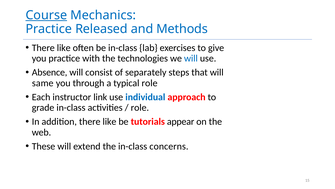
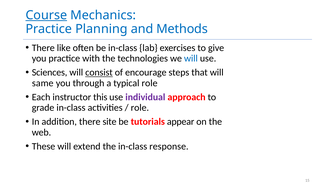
Released: Released -> Planning (101, 29)
Absence: Absence -> Sciences (50, 72)
consist underline: none -> present (99, 72)
separately: separately -> encourage (146, 72)
link: link -> this (100, 97)
individual colour: blue -> purple (145, 97)
addition there like: like -> site (110, 121)
concerns: concerns -> response (169, 146)
